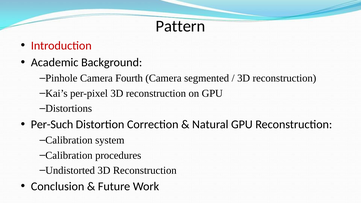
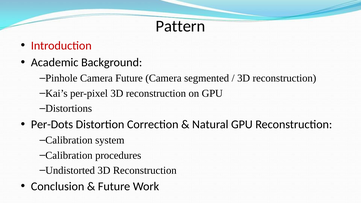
Camera Fourth: Fourth -> Future (129, 78)
Per-Such: Per-Such -> Per-Dots (52, 124)
